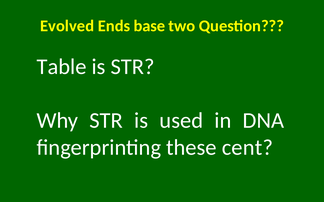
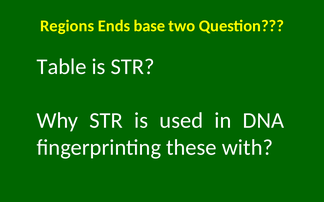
Evolved: Evolved -> Regions (67, 26)
cent: cent -> with (247, 148)
